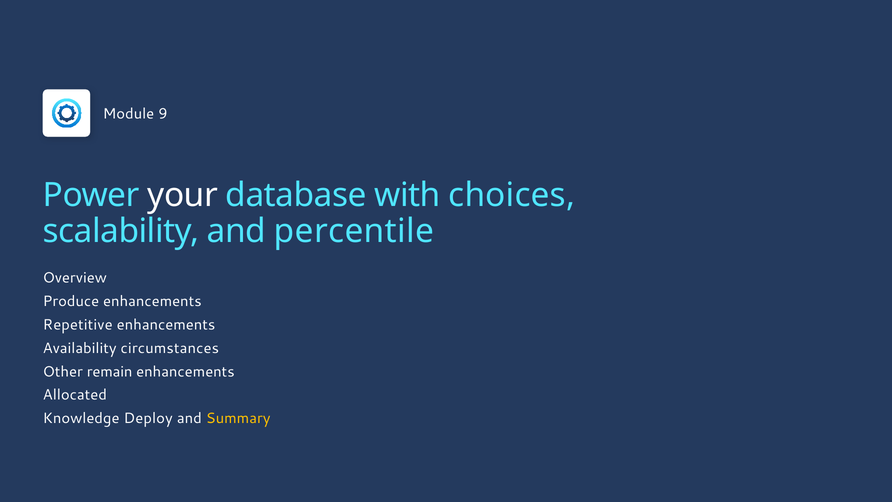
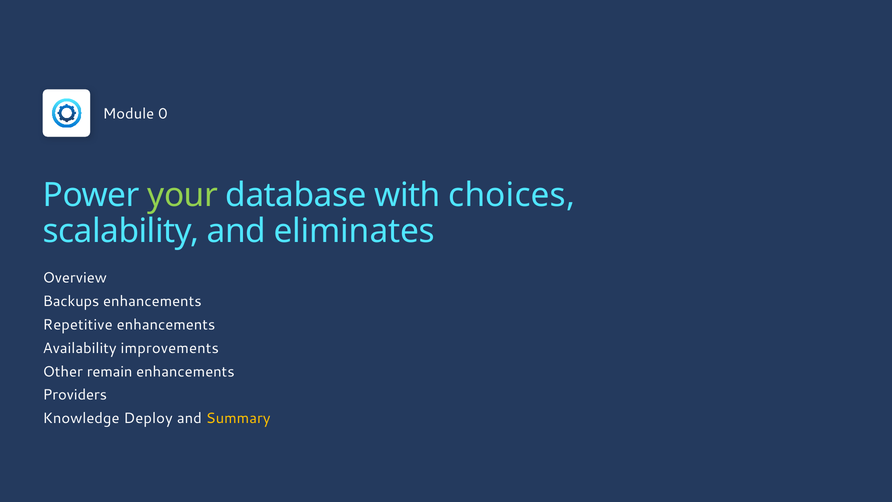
9: 9 -> 0 (163, 114)
your colour: white -> light green (183, 195)
percentile: percentile -> eliminates (354, 231)
Produce: Produce -> Backups (71, 301)
circumstances: circumstances -> improvements (170, 348)
Allocated: Allocated -> Providers (75, 395)
